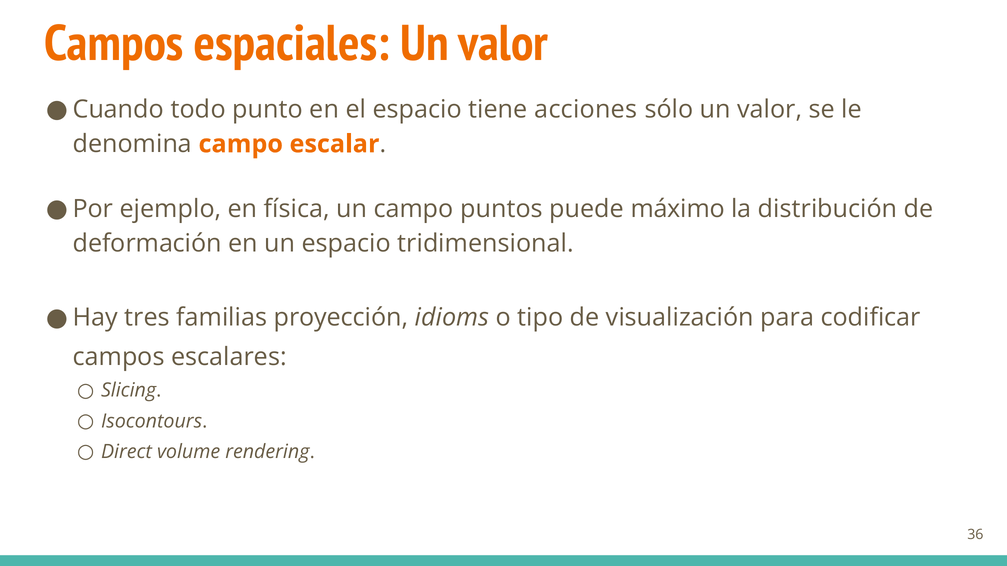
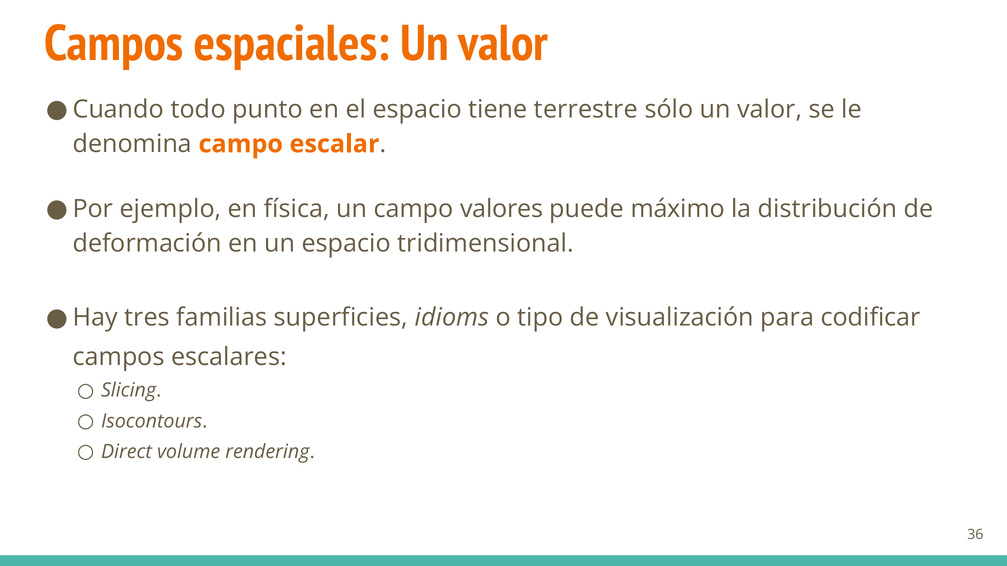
acciones: acciones -> terrestre (586, 109)
puntos: puntos -> valores (502, 209)
proyección: proyección -> superficies (341, 318)
